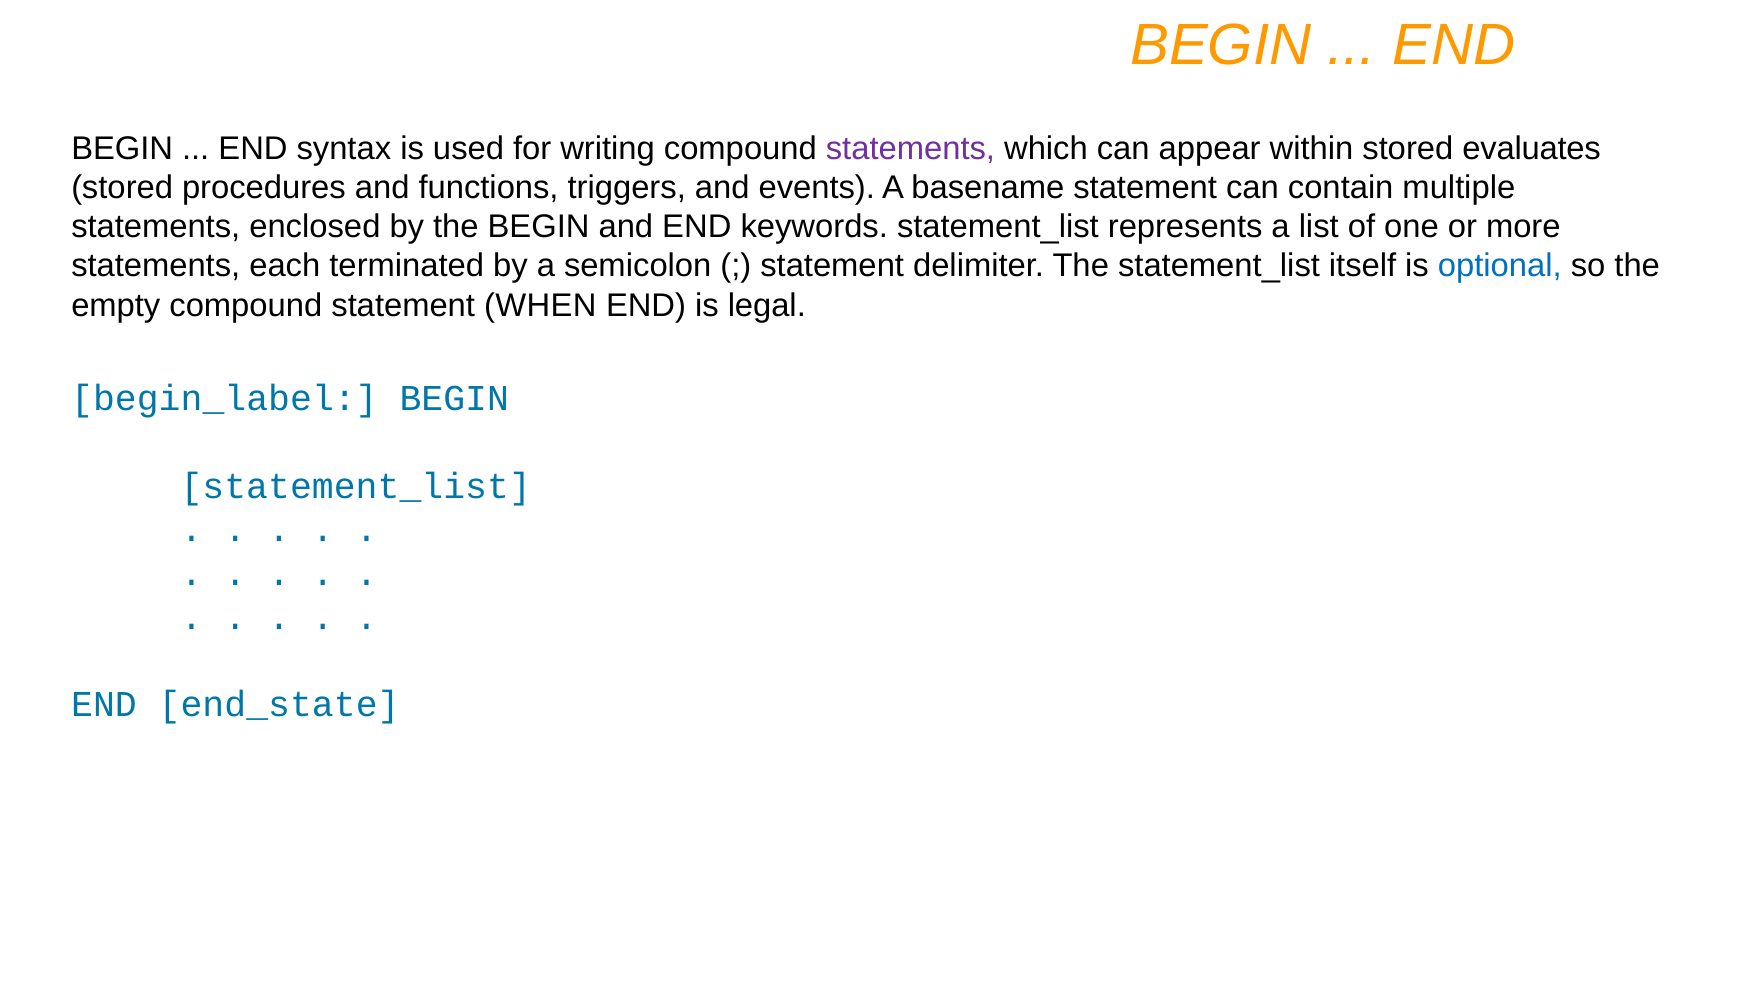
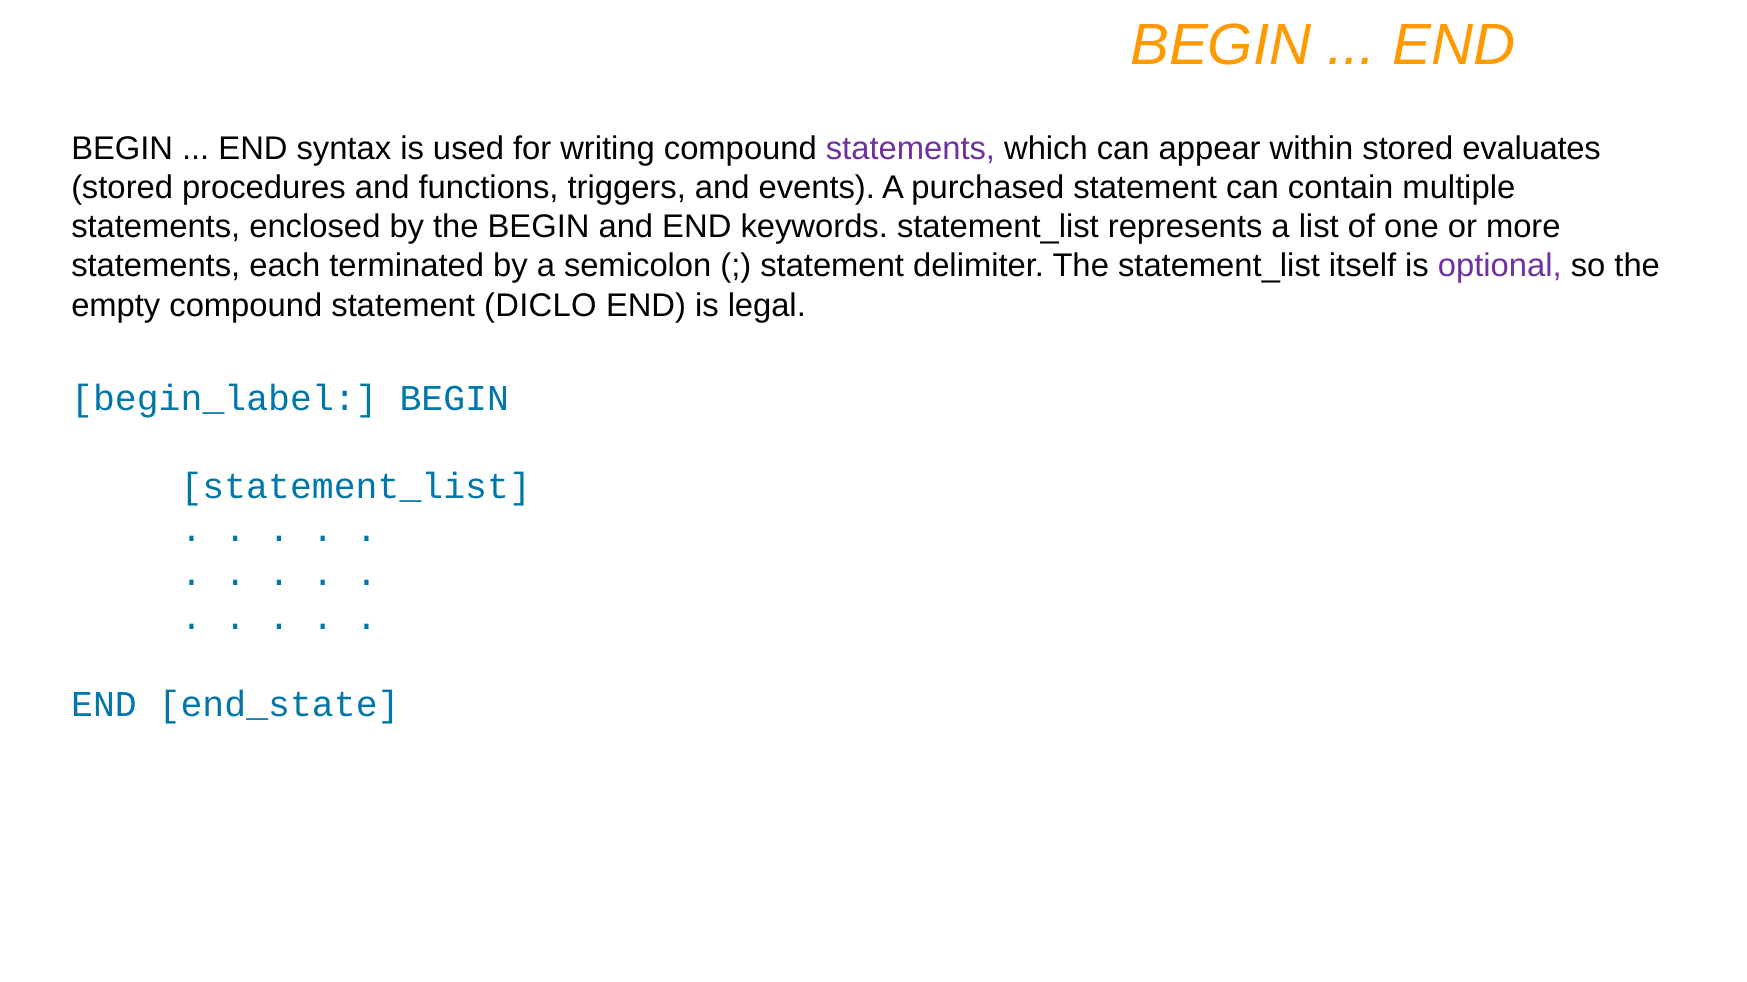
basename: basename -> purchased (988, 188)
optional colour: blue -> purple (1500, 266)
WHEN: WHEN -> DICLO (540, 306)
